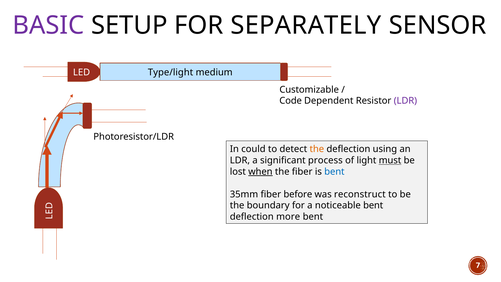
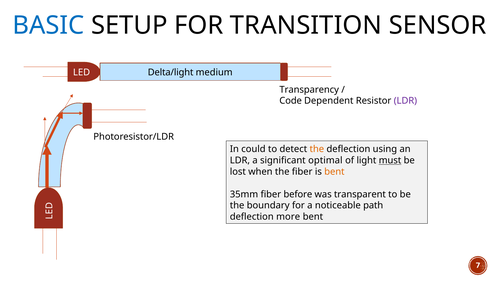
BASIC colour: purple -> blue (49, 25)
SEPARATELY: SEPARATELY -> TRANSITION (306, 25)
Type/light: Type/light -> Delta/light (171, 72)
Customizable: Customizable -> Transparency (309, 90)
process: process -> optimal (325, 160)
when underline: present -> none (260, 172)
bent colour: blue -> orange (334, 172)
reconstruct: reconstruct -> transparent (360, 194)
noticeable bent: bent -> path (373, 205)
